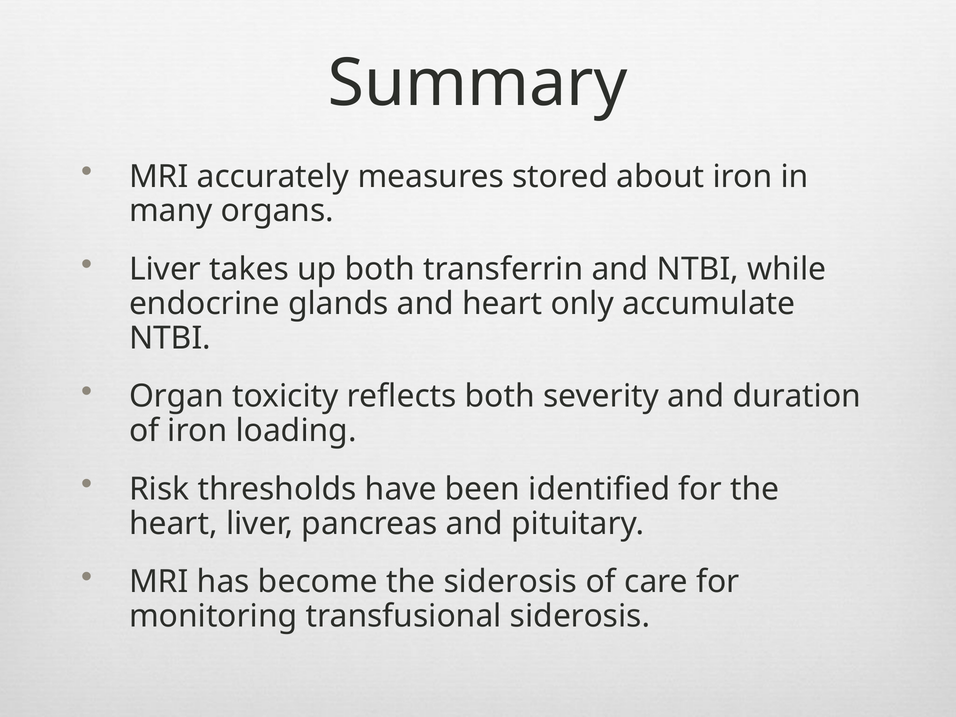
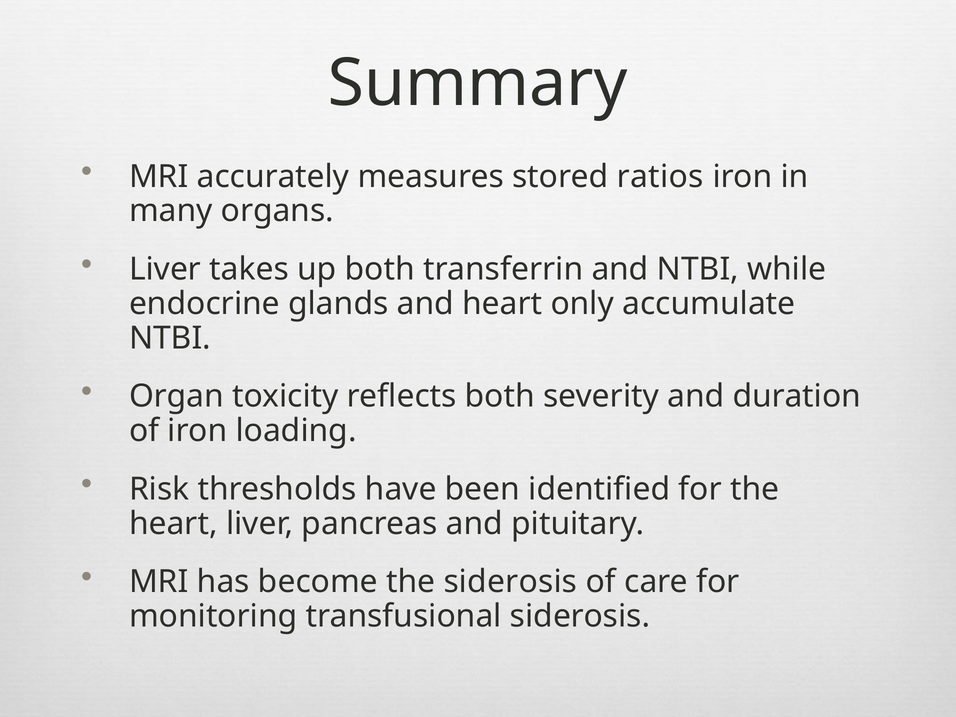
about: about -> ratios (660, 177)
